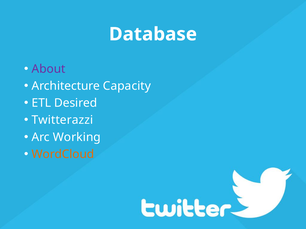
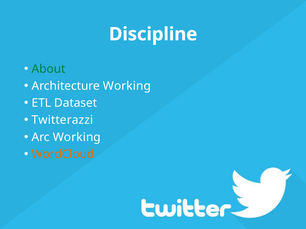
Database: Database -> Discipline (153, 34)
About colour: purple -> green (49, 69)
Architecture Capacity: Capacity -> Working (127, 86)
Desired: Desired -> Dataset (76, 103)
